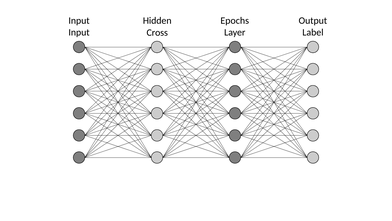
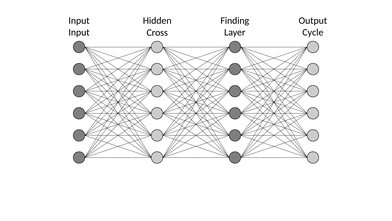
Epochs: Epochs -> Finding (235, 21)
Label: Label -> Cycle (313, 32)
